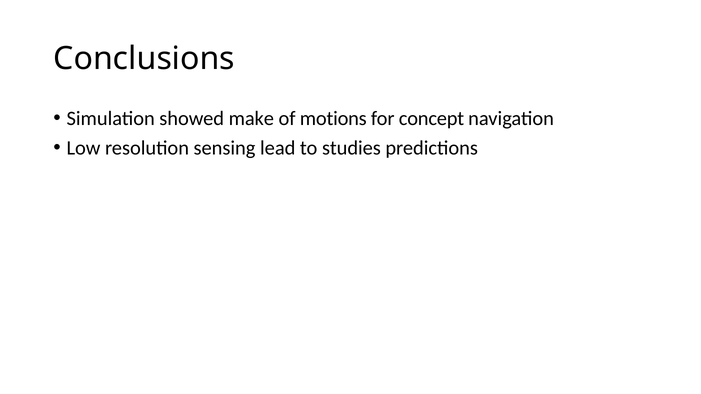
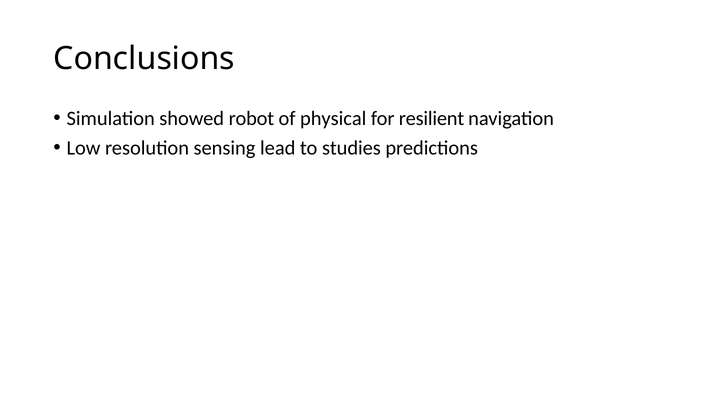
make: make -> robot (251, 119)
motions: motions -> physical (333, 119)
concept: concept -> resilient (432, 119)
